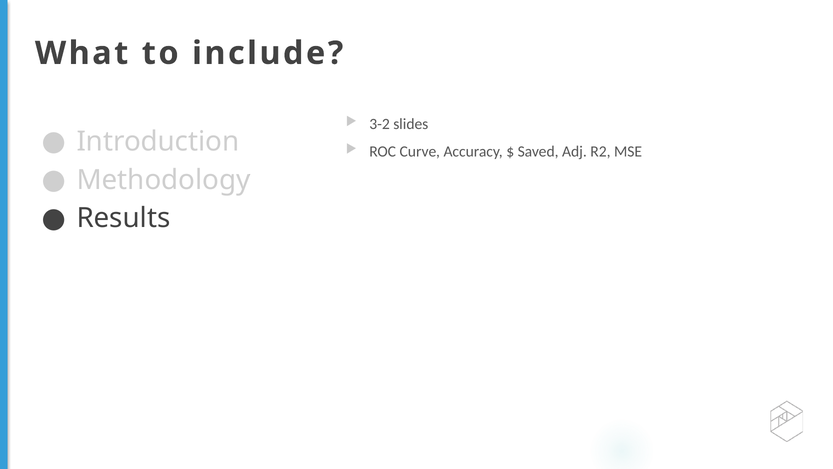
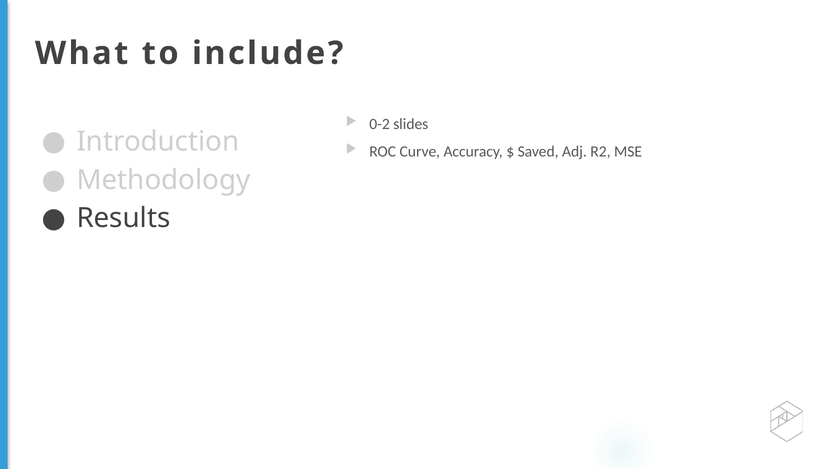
3-2: 3-2 -> 0-2 (380, 124)
